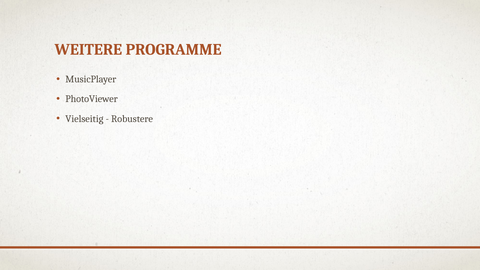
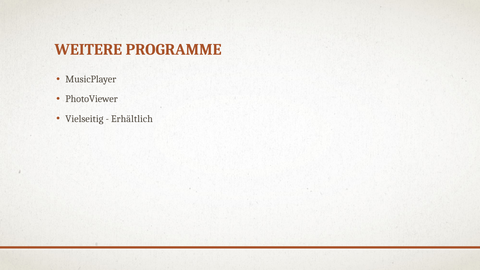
Robustere: Robustere -> Erhältlich (132, 119)
